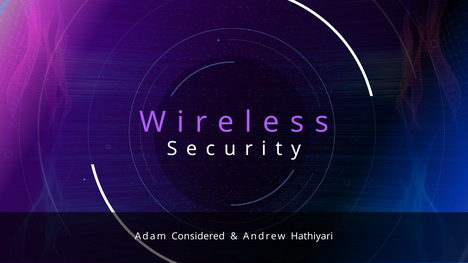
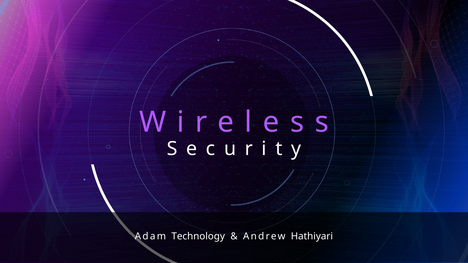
Considered: Considered -> Technology (198, 237)
